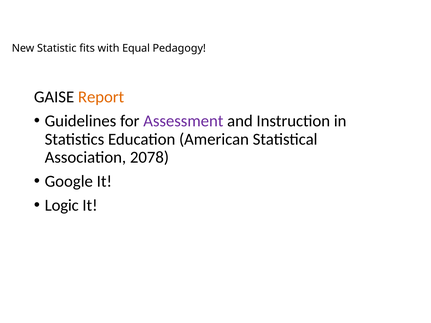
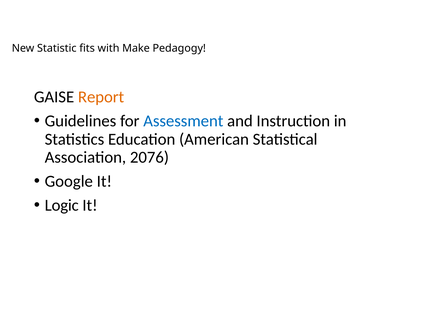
Equal: Equal -> Make (136, 48)
Assessment colour: purple -> blue (183, 121)
2078: 2078 -> 2076 (149, 157)
